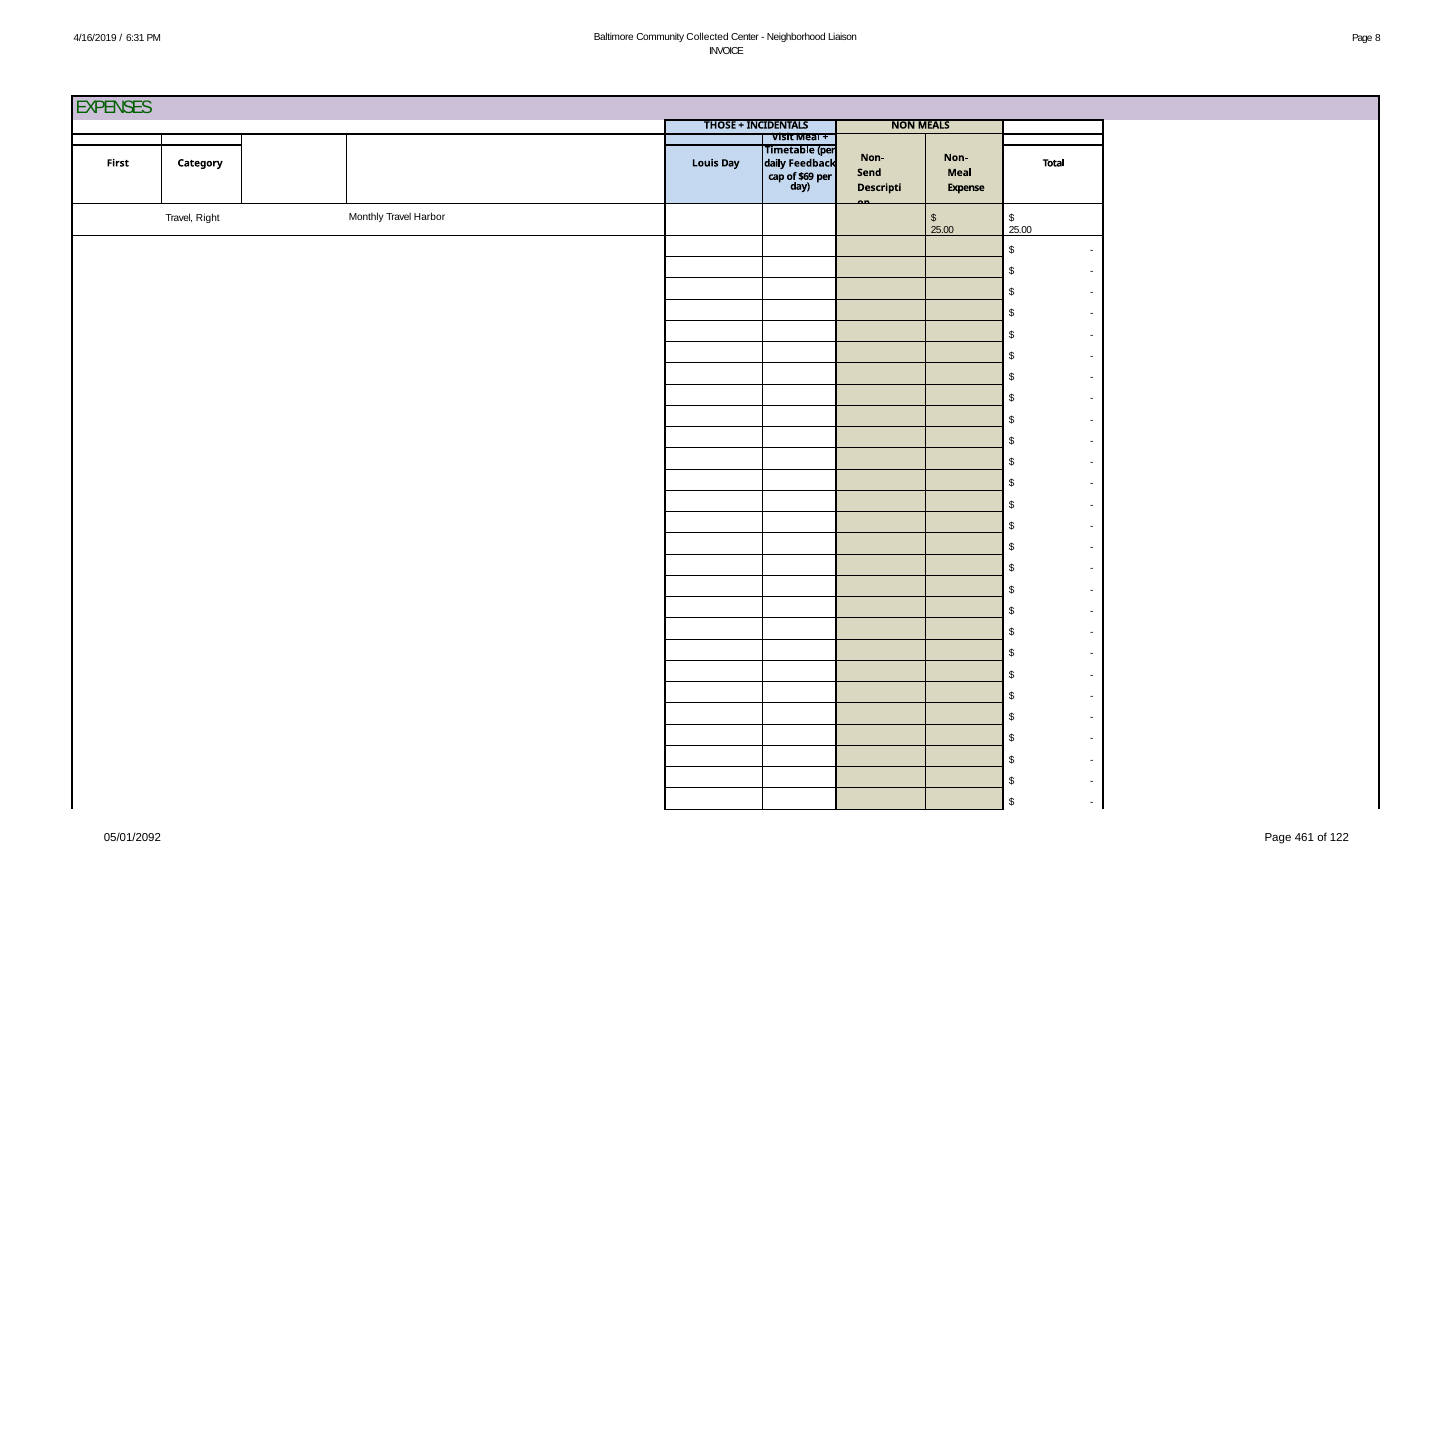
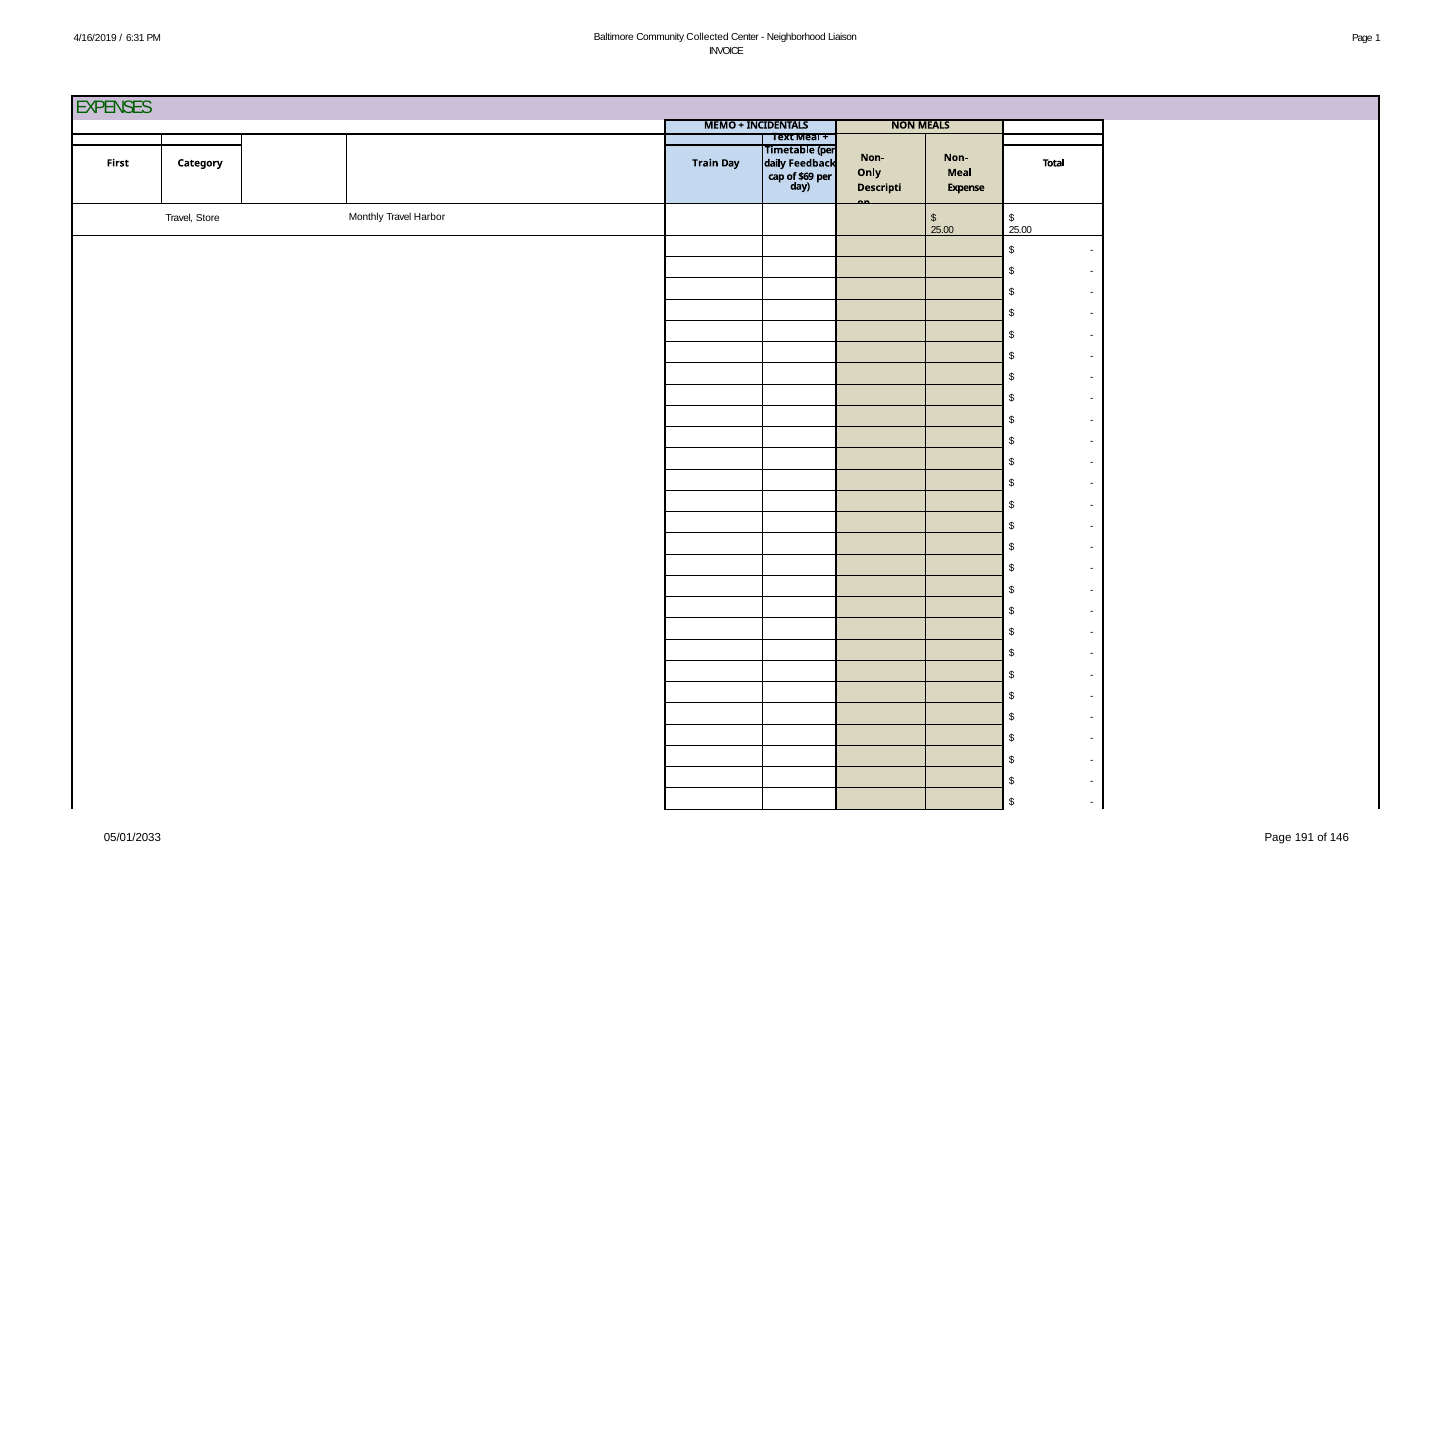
8: 8 -> 1 (1378, 38)
THOSE: THOSE -> MEMO (720, 125)
Visit: Visit -> Text (783, 137)
Louis: Louis -> Train (705, 163)
Send: Send -> Only (869, 173)
Right: Right -> Store (208, 218)
05/01/2092: 05/01/2092 -> 05/01/2033 (132, 838)
461: 461 -> 191 (1304, 838)
122: 122 -> 146 (1339, 838)
